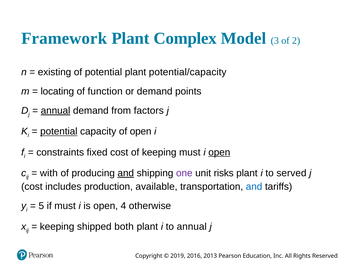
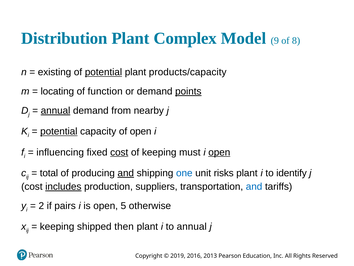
Framework: Framework -> Distribution (64, 38)
3: 3 -> 9 (275, 41)
2: 2 -> 8 (296, 41)
potential underline: none -> present (103, 72)
potential/capacity: potential/capacity -> products/capacity (188, 72)
points underline: none -> present (188, 91)
factors: factors -> nearby (149, 110)
constraints: constraints -> influencing (60, 152)
cost underline: none -> present (119, 152)
with: with -> total (49, 173)
one colour: purple -> blue (184, 173)
served: served -> identify (292, 173)
includes underline: none -> present (63, 186)
available: available -> suppliers (157, 186)
5: 5 -> 2 (41, 205)
if must: must -> pairs (65, 205)
4: 4 -> 5 (123, 205)
both: both -> then (124, 226)
